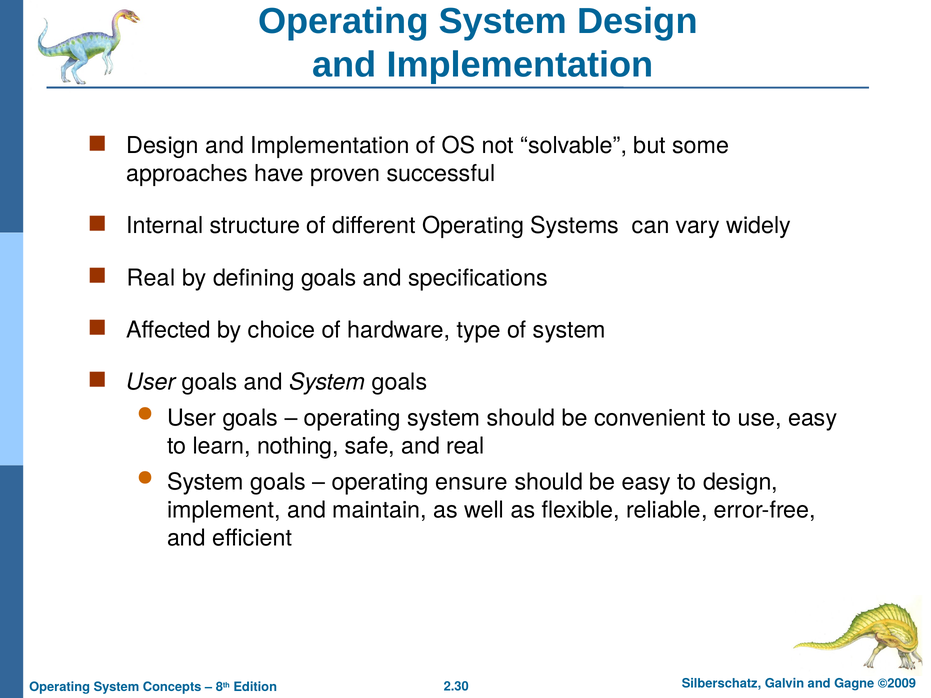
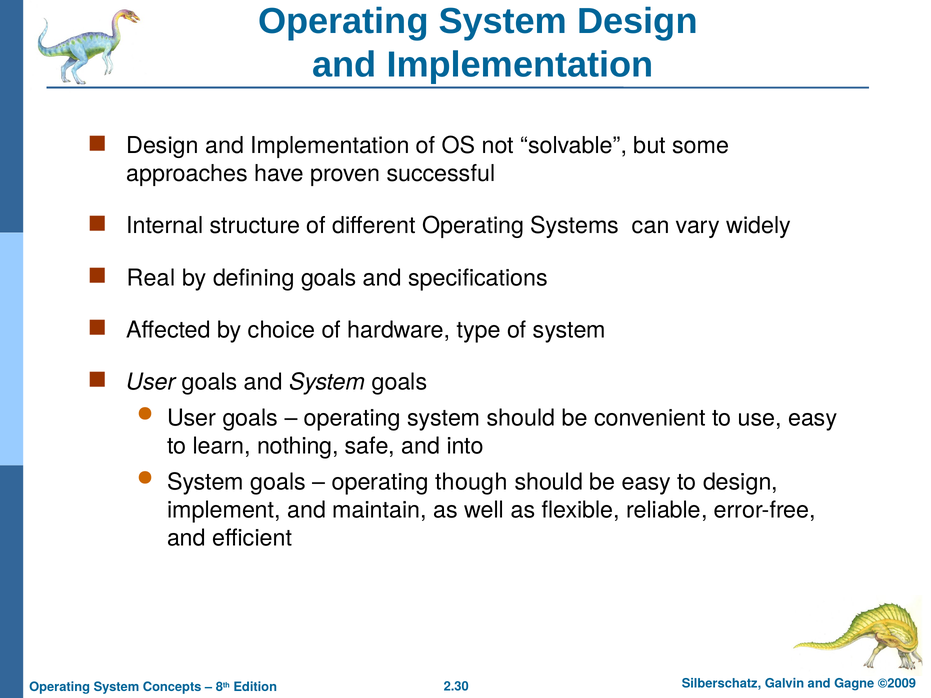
and real: real -> into (465, 446)
ensure: ensure -> though (471, 482)
